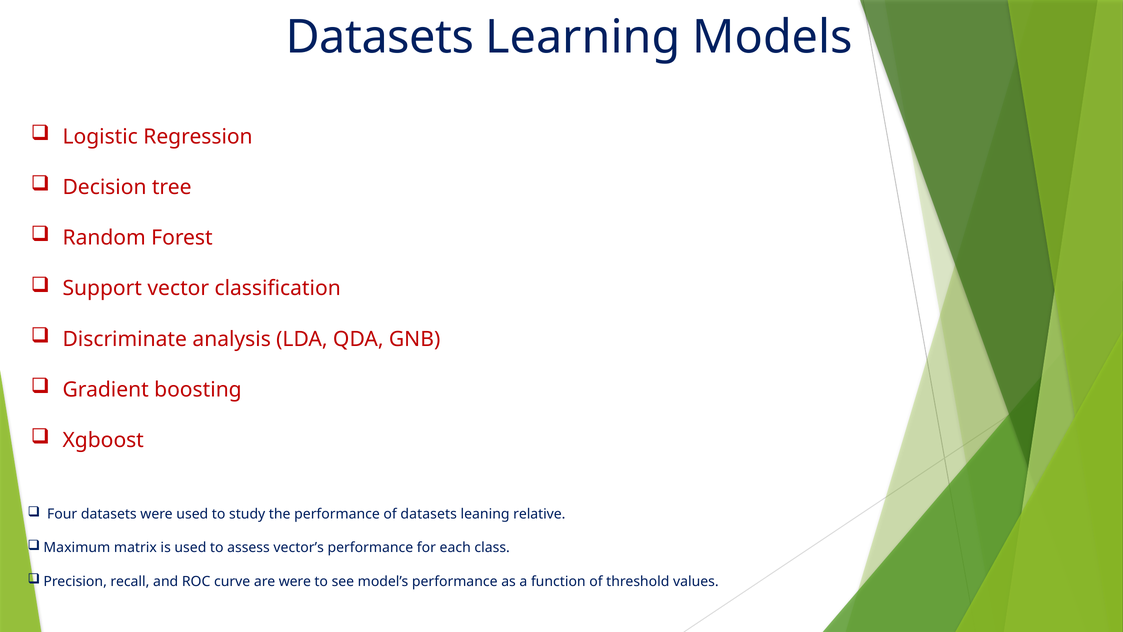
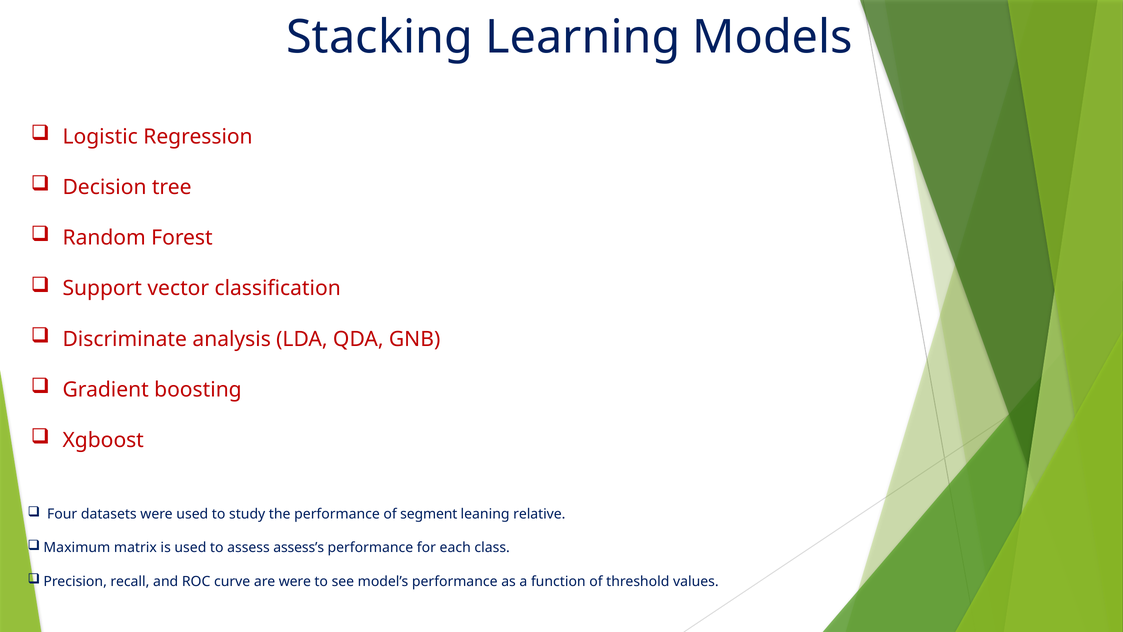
Datasets: Datasets -> Stacking (380, 37)
of datasets: datasets -> segment (429, 514)
vector’s: vector’s -> assess’s (299, 548)
